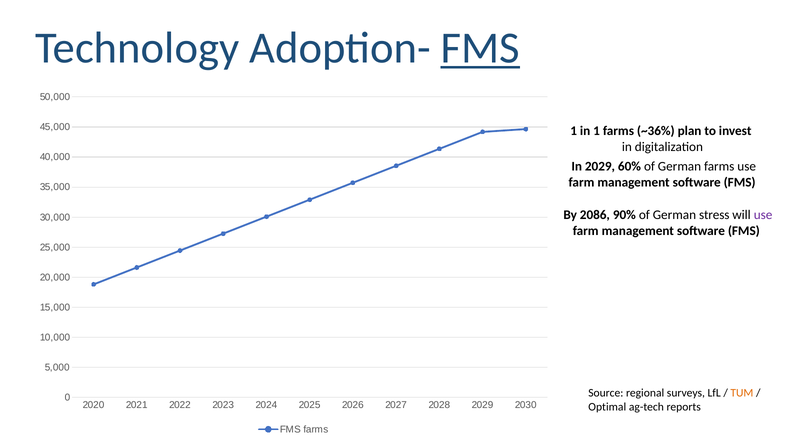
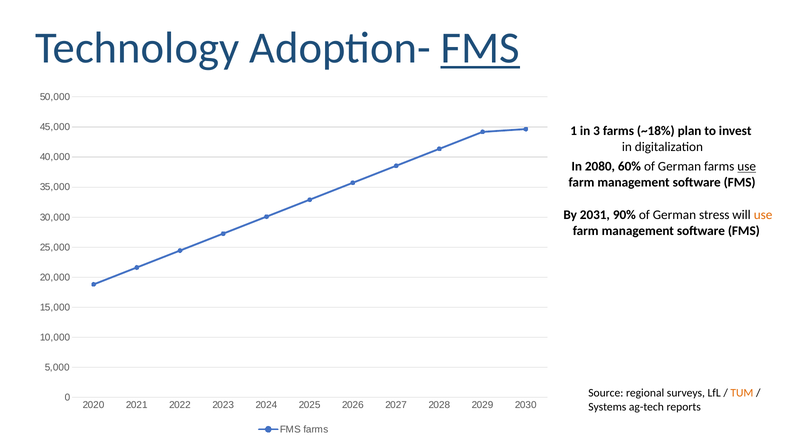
in 1: 1 -> 3 (597, 131)
~36%: ~36% -> ~18% (656, 131)
In 2029: 2029 -> 2080 (600, 167)
use underline: none -> present (747, 167)
2086: 2086 -> 2031 (595, 215)
use colour: purple -> orange (763, 215)
Optimal: Optimal -> Systems (607, 407)
